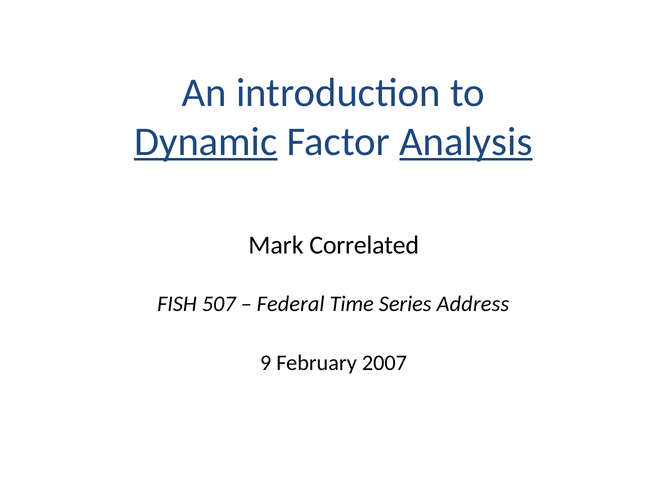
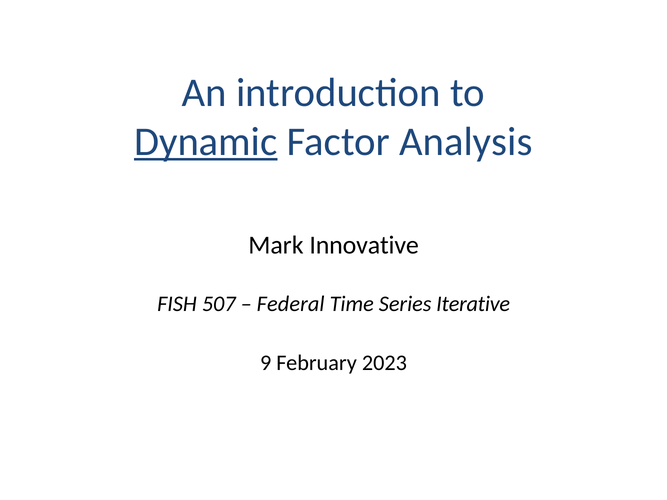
Analysis underline: present -> none (466, 142)
Correlated: Correlated -> Innovative (364, 246)
Address: Address -> Iterative (473, 304)
2007: 2007 -> 2023 (384, 363)
